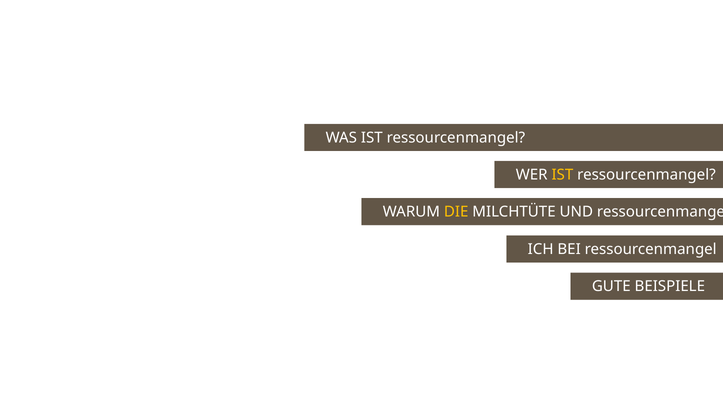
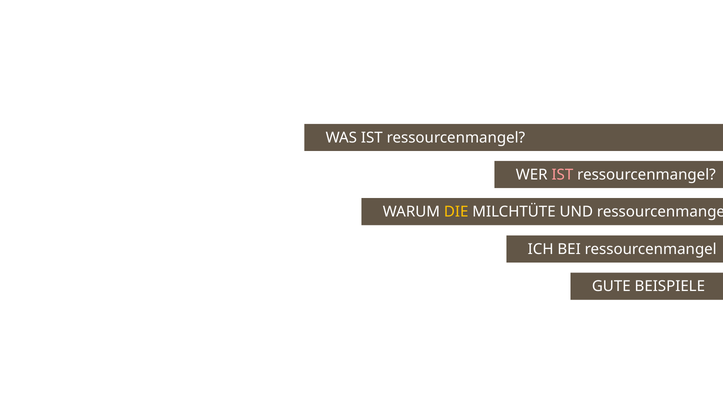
IST colour: yellow -> pink (562, 175)
